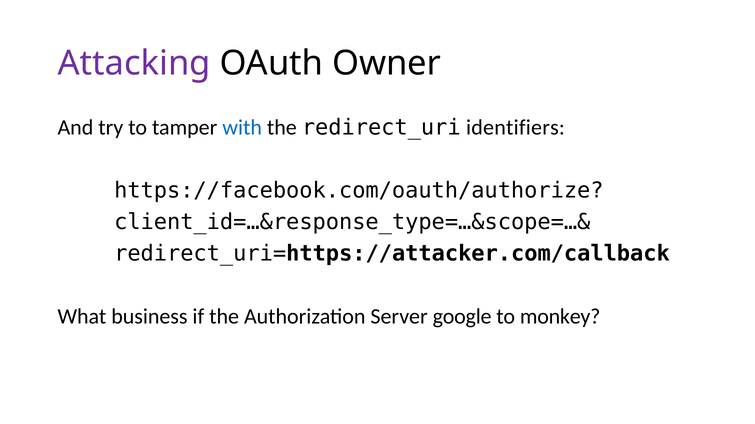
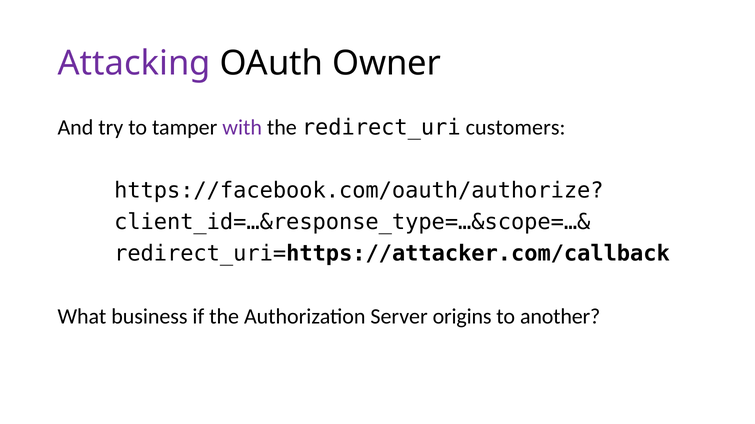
with colour: blue -> purple (242, 128)
identifiers: identifiers -> customers (516, 128)
google: google -> origins (462, 317)
monkey: monkey -> another (560, 317)
